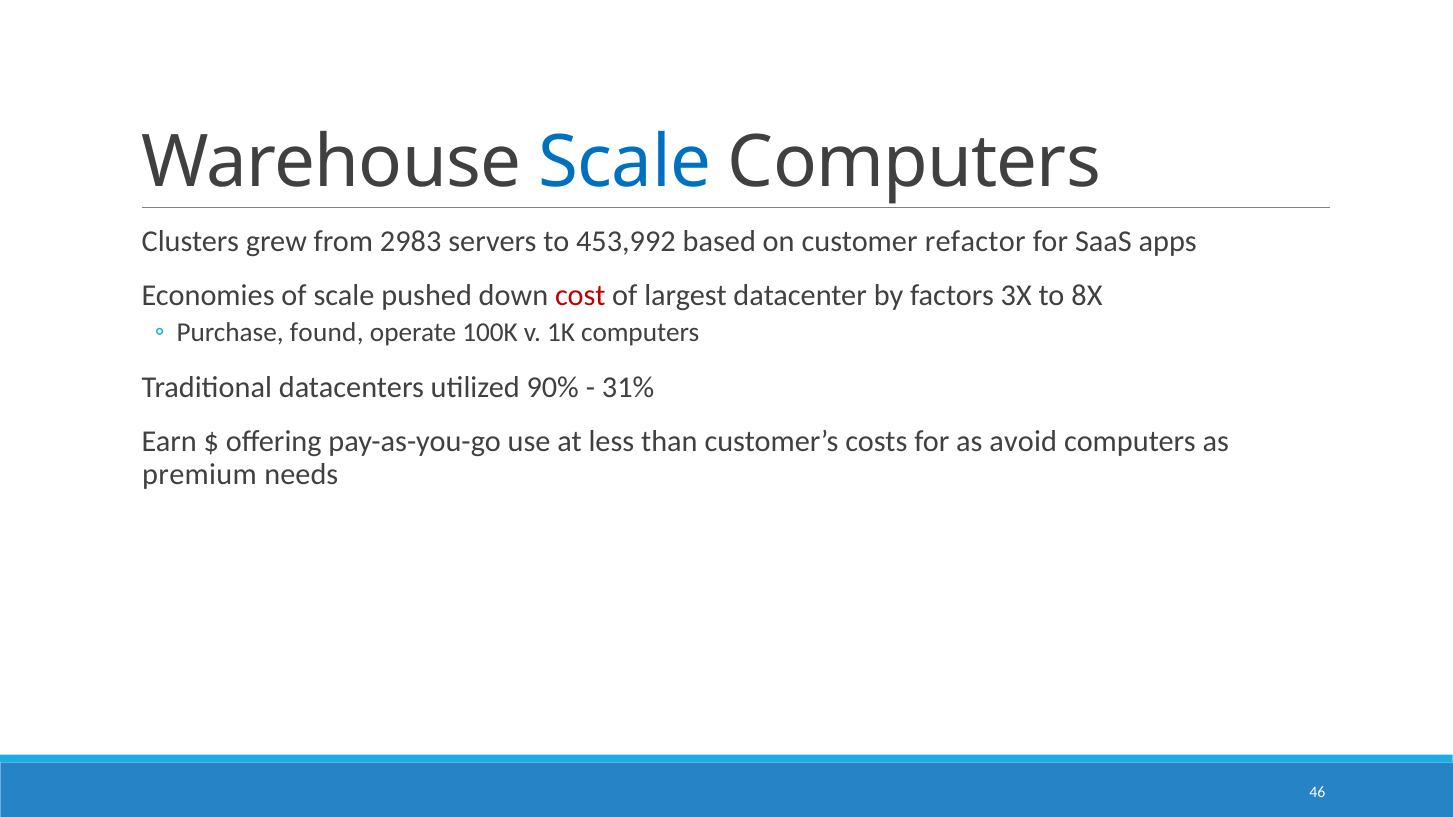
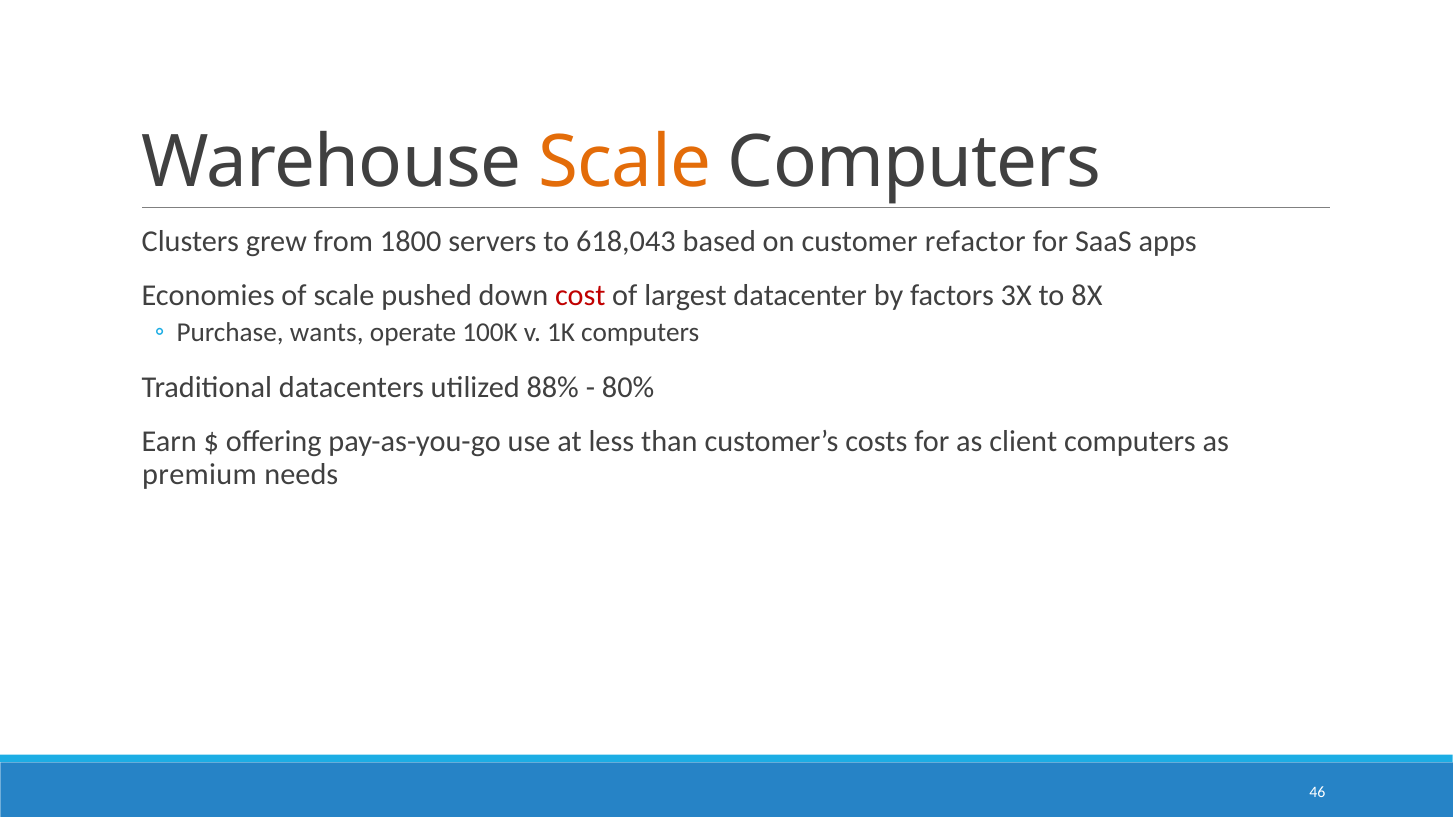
Scale colour: blue -> orange (625, 163)
2983: 2983 -> 1800 (411, 242)
453,992: 453,992 -> 618,043 (626, 242)
found: found -> wants (327, 333)
90%: 90% -> 88% (553, 388)
31%: 31% -> 80% (628, 388)
avoid: avoid -> client (1023, 442)
